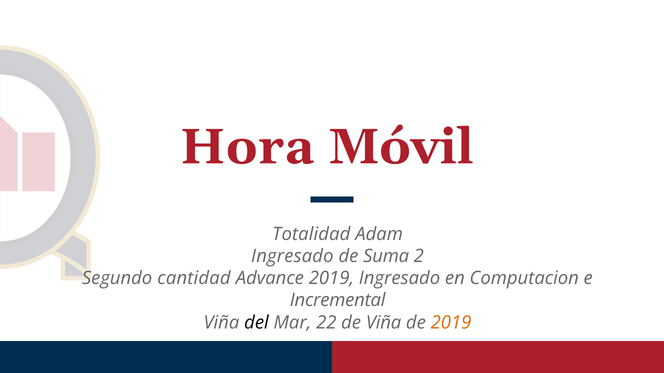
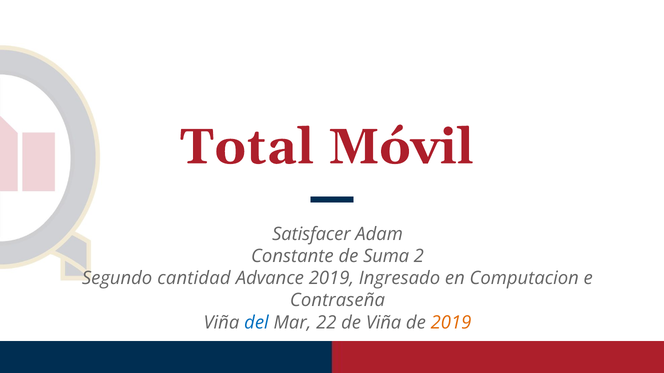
Hora: Hora -> Total (247, 147)
Totalidad: Totalidad -> Satisfacer (311, 234)
Ingresado: Ingresado -> Constante (292, 256)
Incremental: Incremental -> Contraseña (337, 301)
del colour: black -> blue (256, 323)
